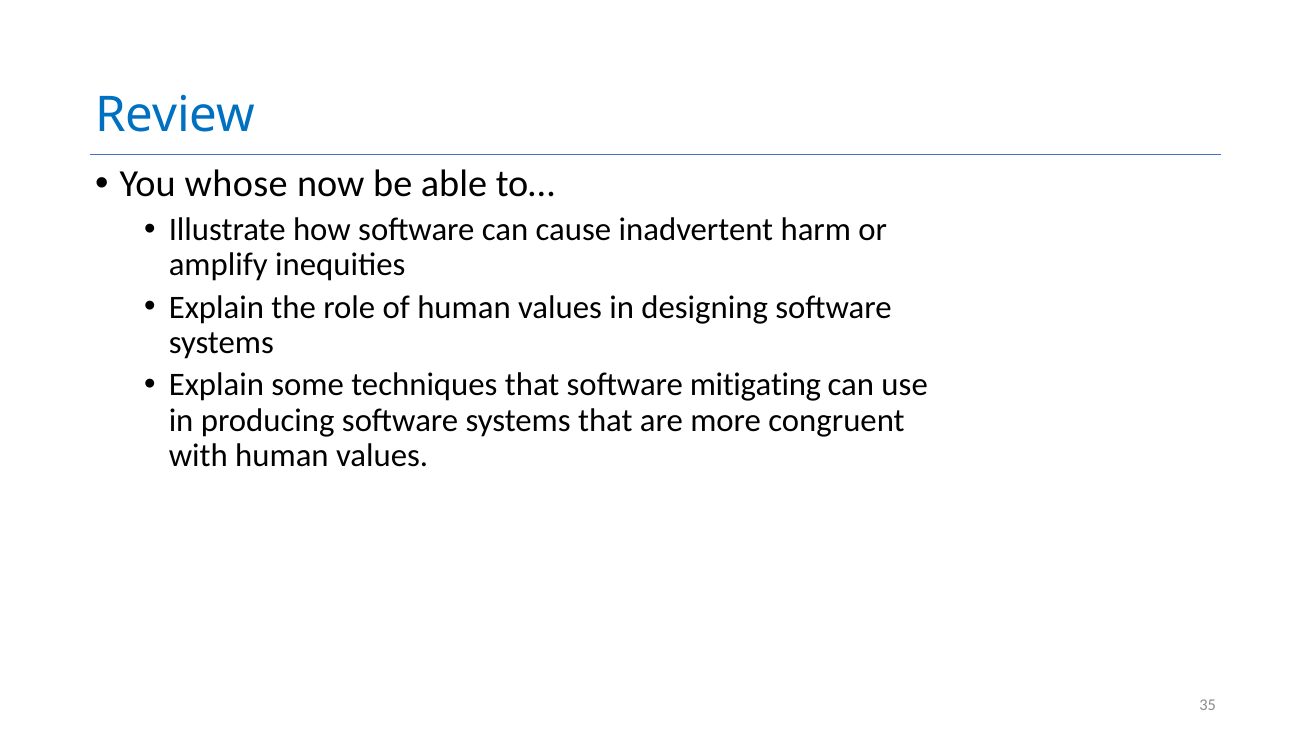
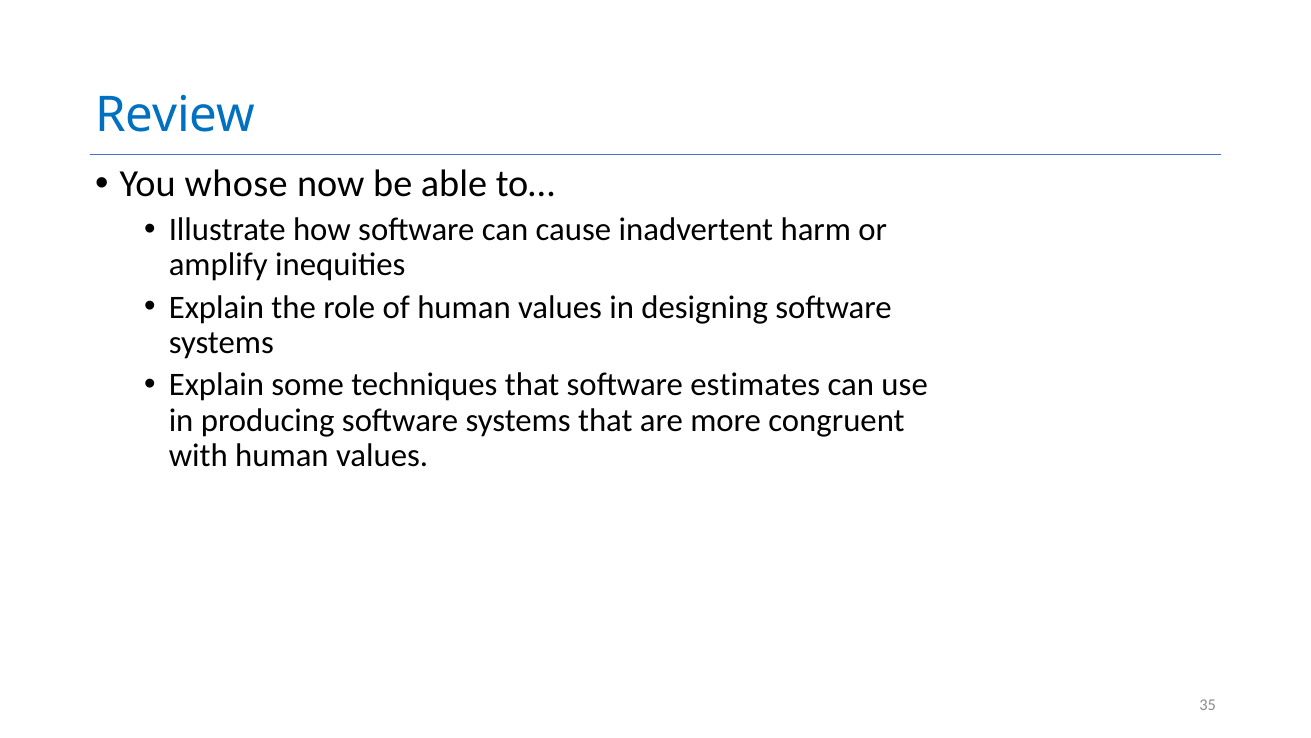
mitigating: mitigating -> estimates (755, 385)
